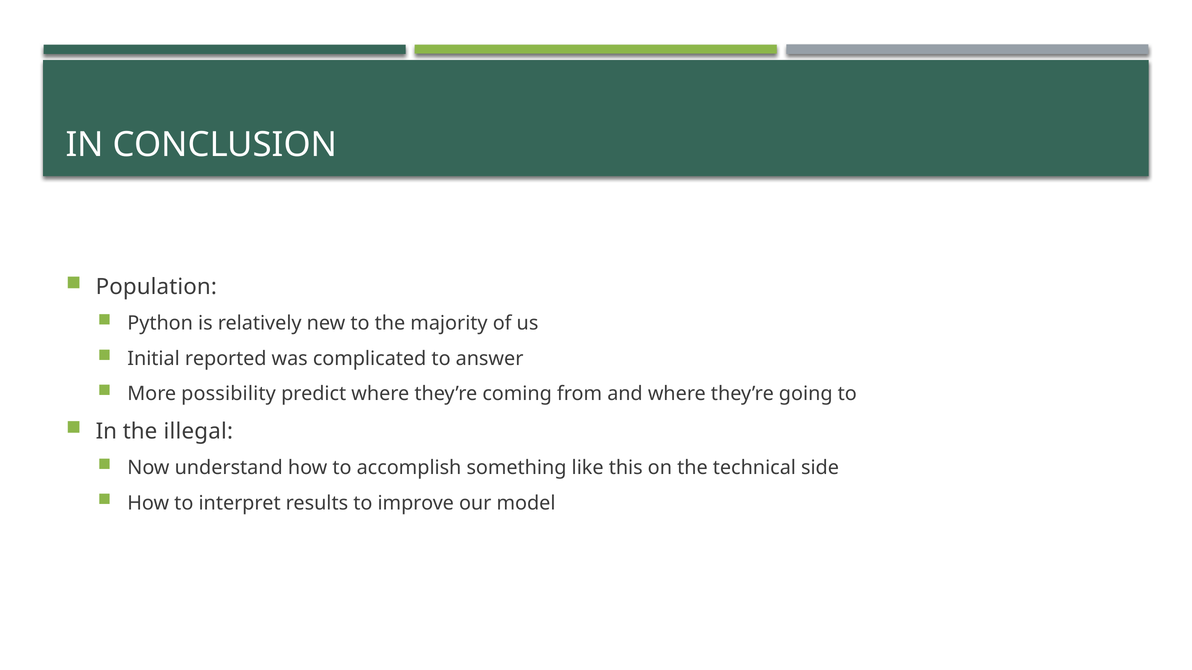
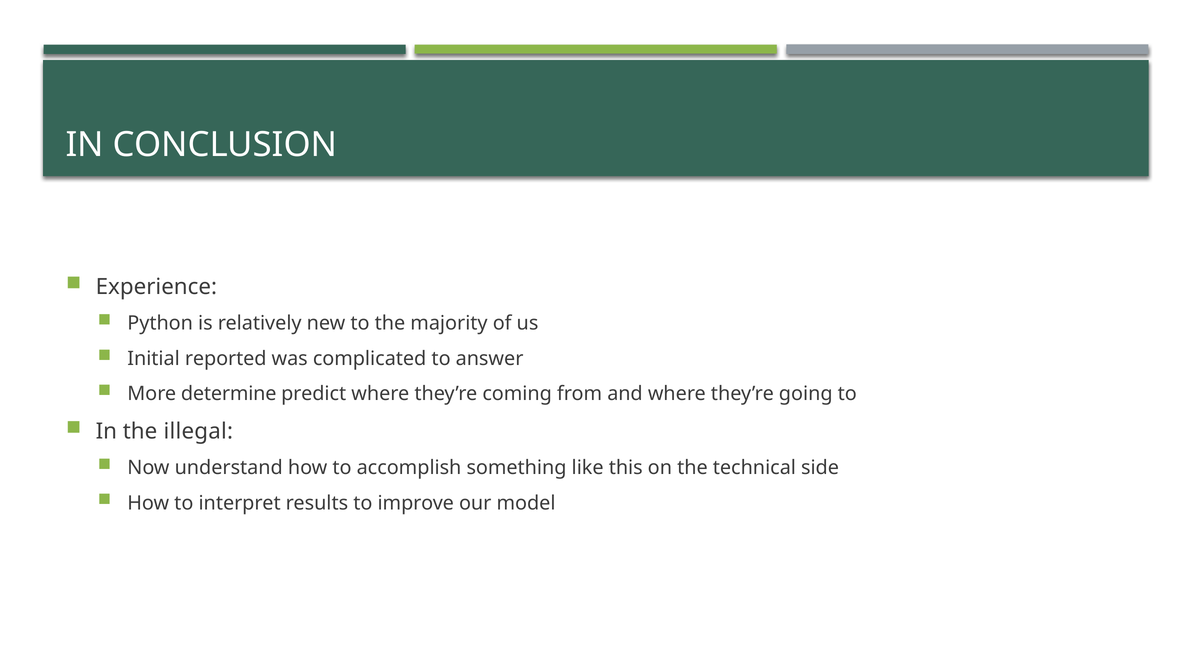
Population: Population -> Experience (156, 287)
possibility: possibility -> determine (229, 394)
